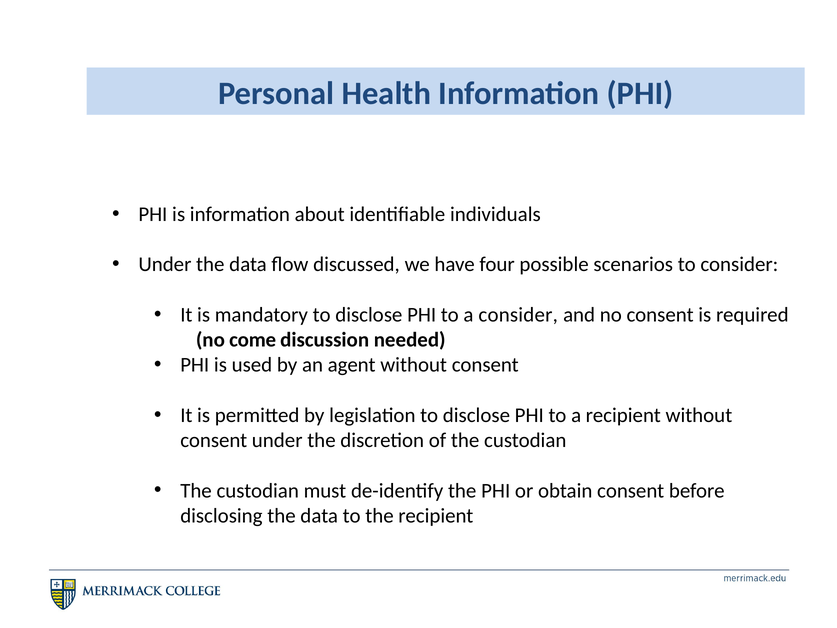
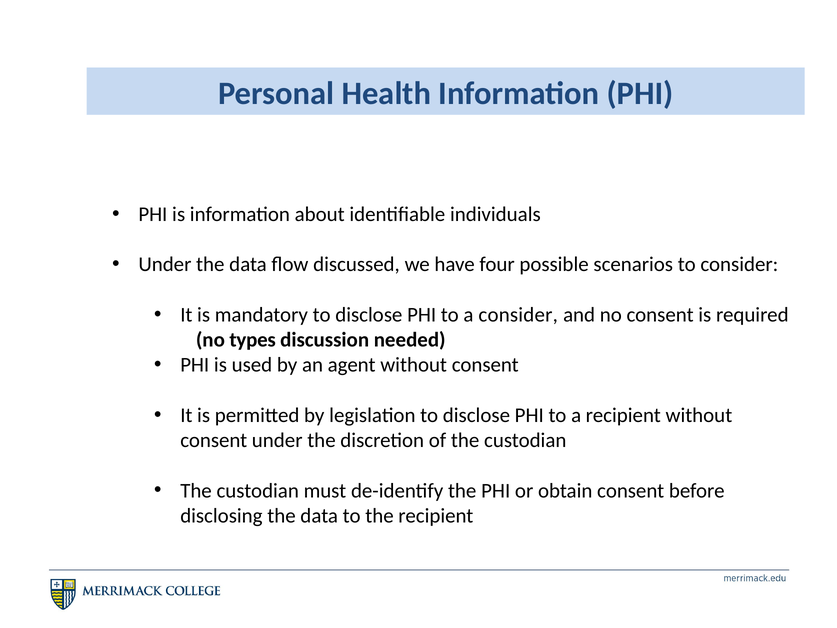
come: come -> types (253, 340)
